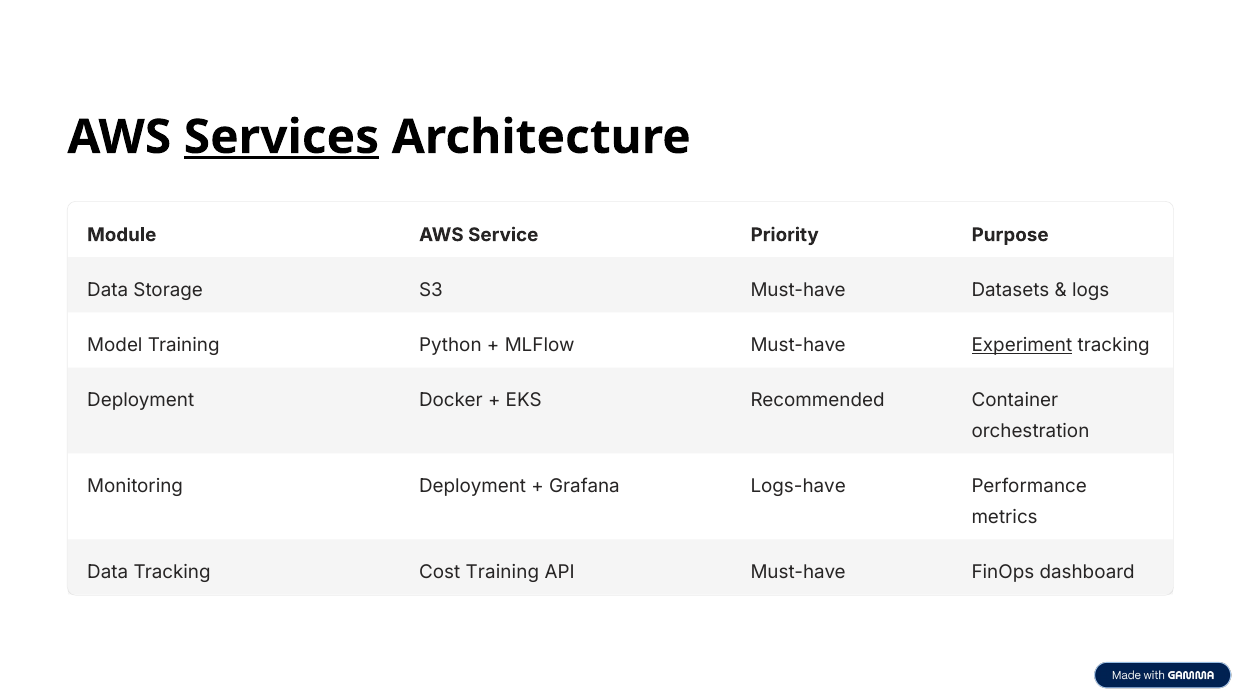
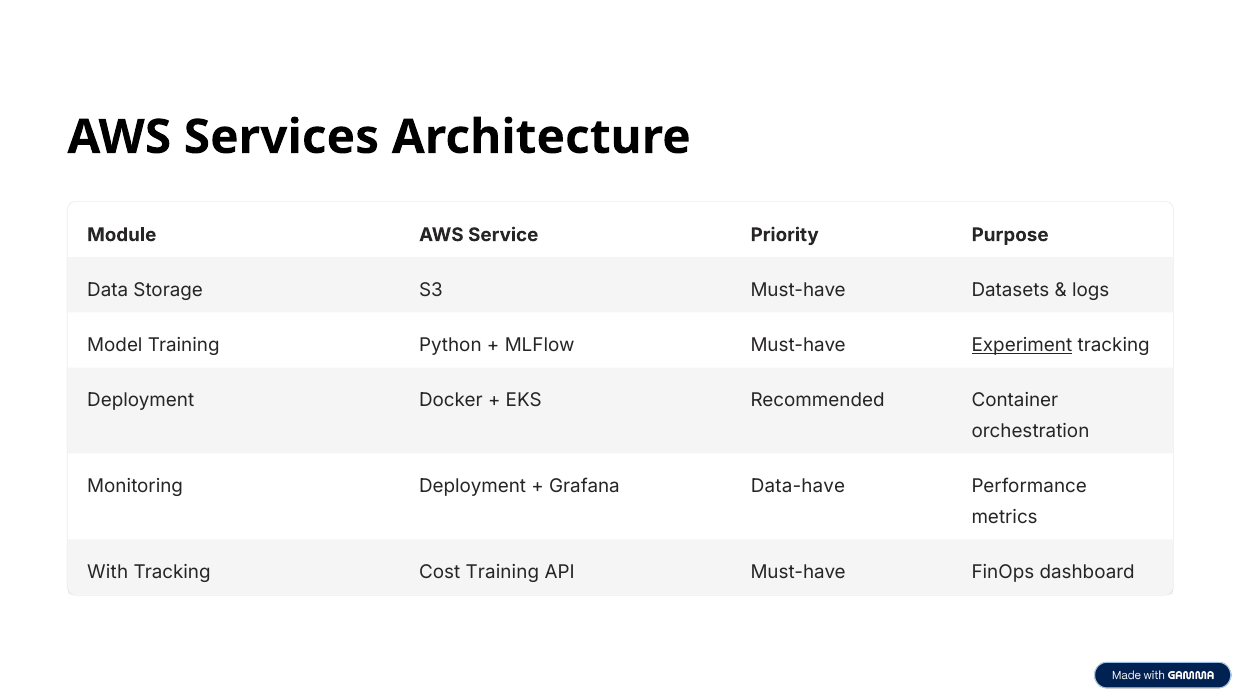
Services underline: present -> none (281, 137)
Logs-have: Logs-have -> Data-have (798, 486)
Data: Data -> With (108, 572)
